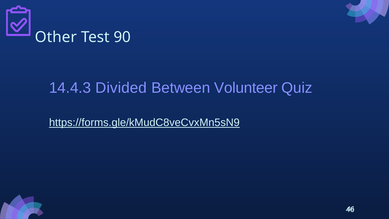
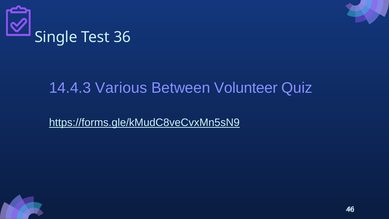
Other: Other -> Single (56, 37)
90: 90 -> 36 (122, 37)
Divided: Divided -> Various (121, 88)
